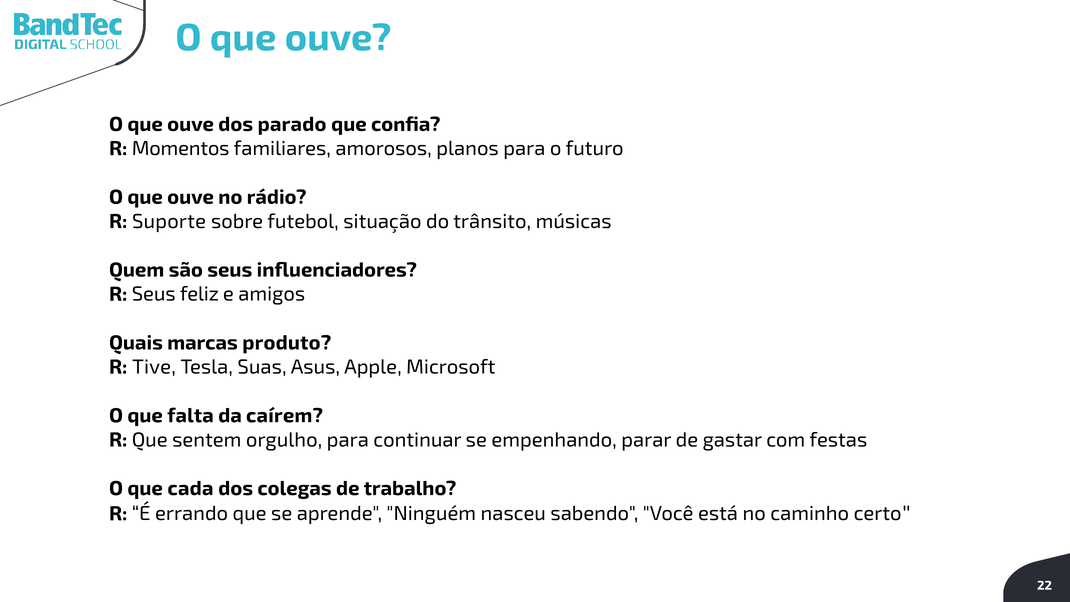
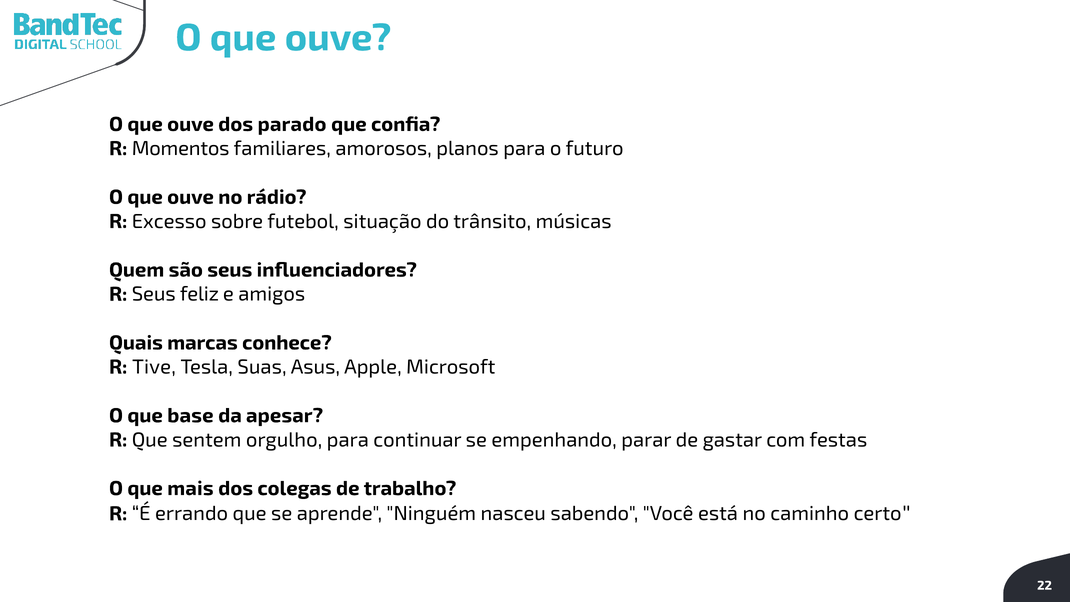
Suporte: Suporte -> Excesso (169, 221)
produto: produto -> conhece (287, 343)
falta: falta -> base (190, 415)
caírem: caírem -> apesar (285, 415)
cada: cada -> mais (190, 488)
